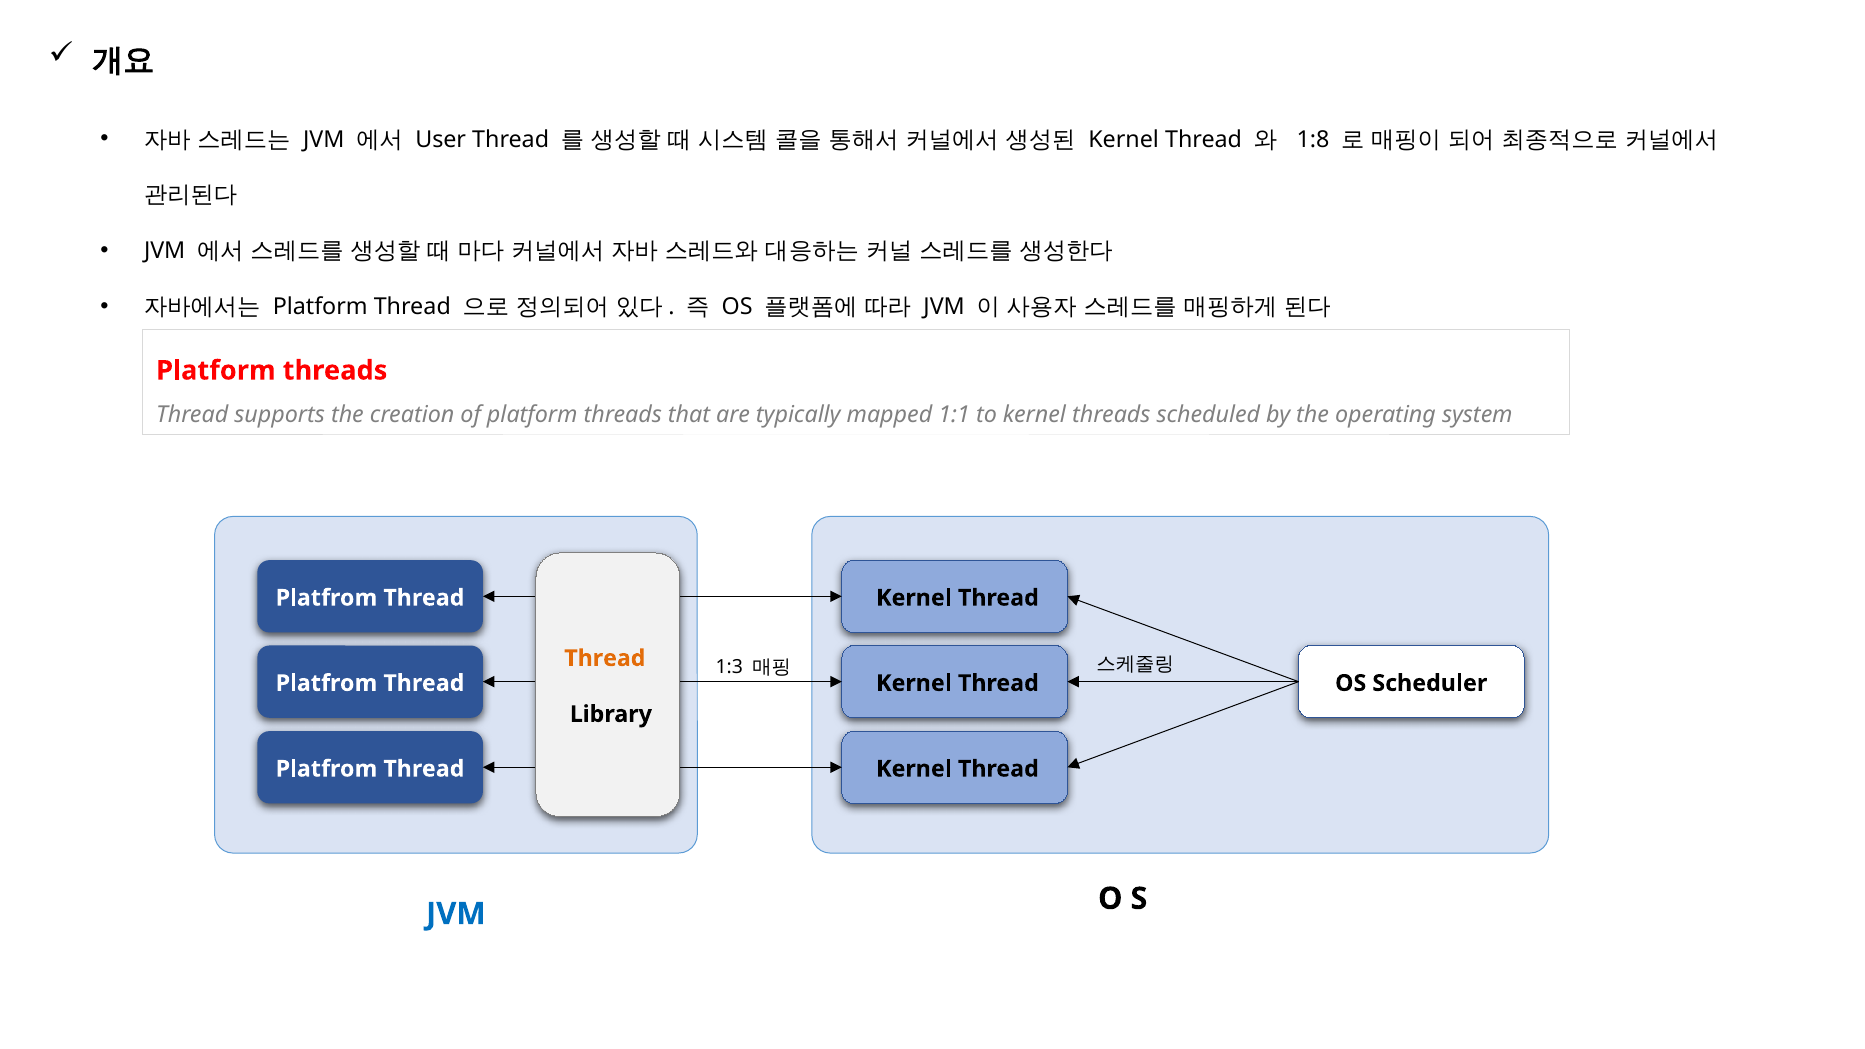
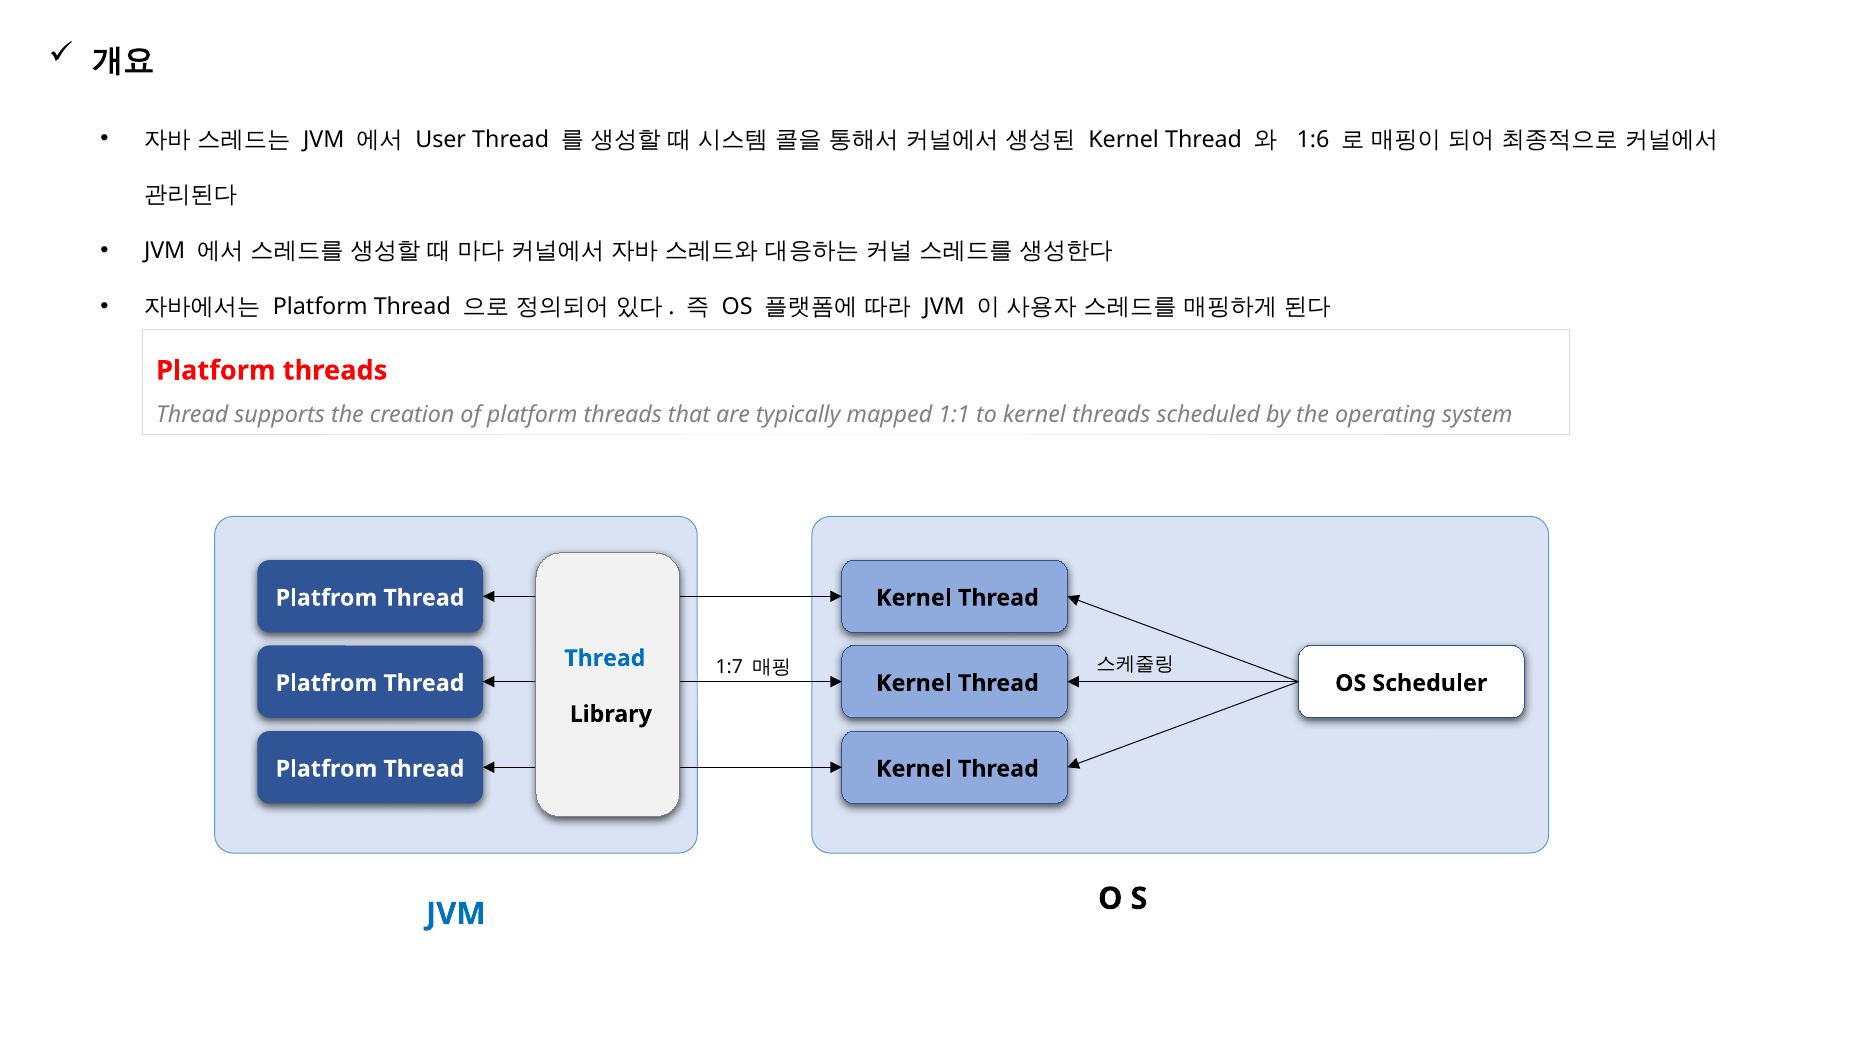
1:8: 1:8 -> 1:6 (1313, 139)
Thread colour: orange -> blue (605, 658)
1:3: 1:3 -> 1:7 (729, 667)
